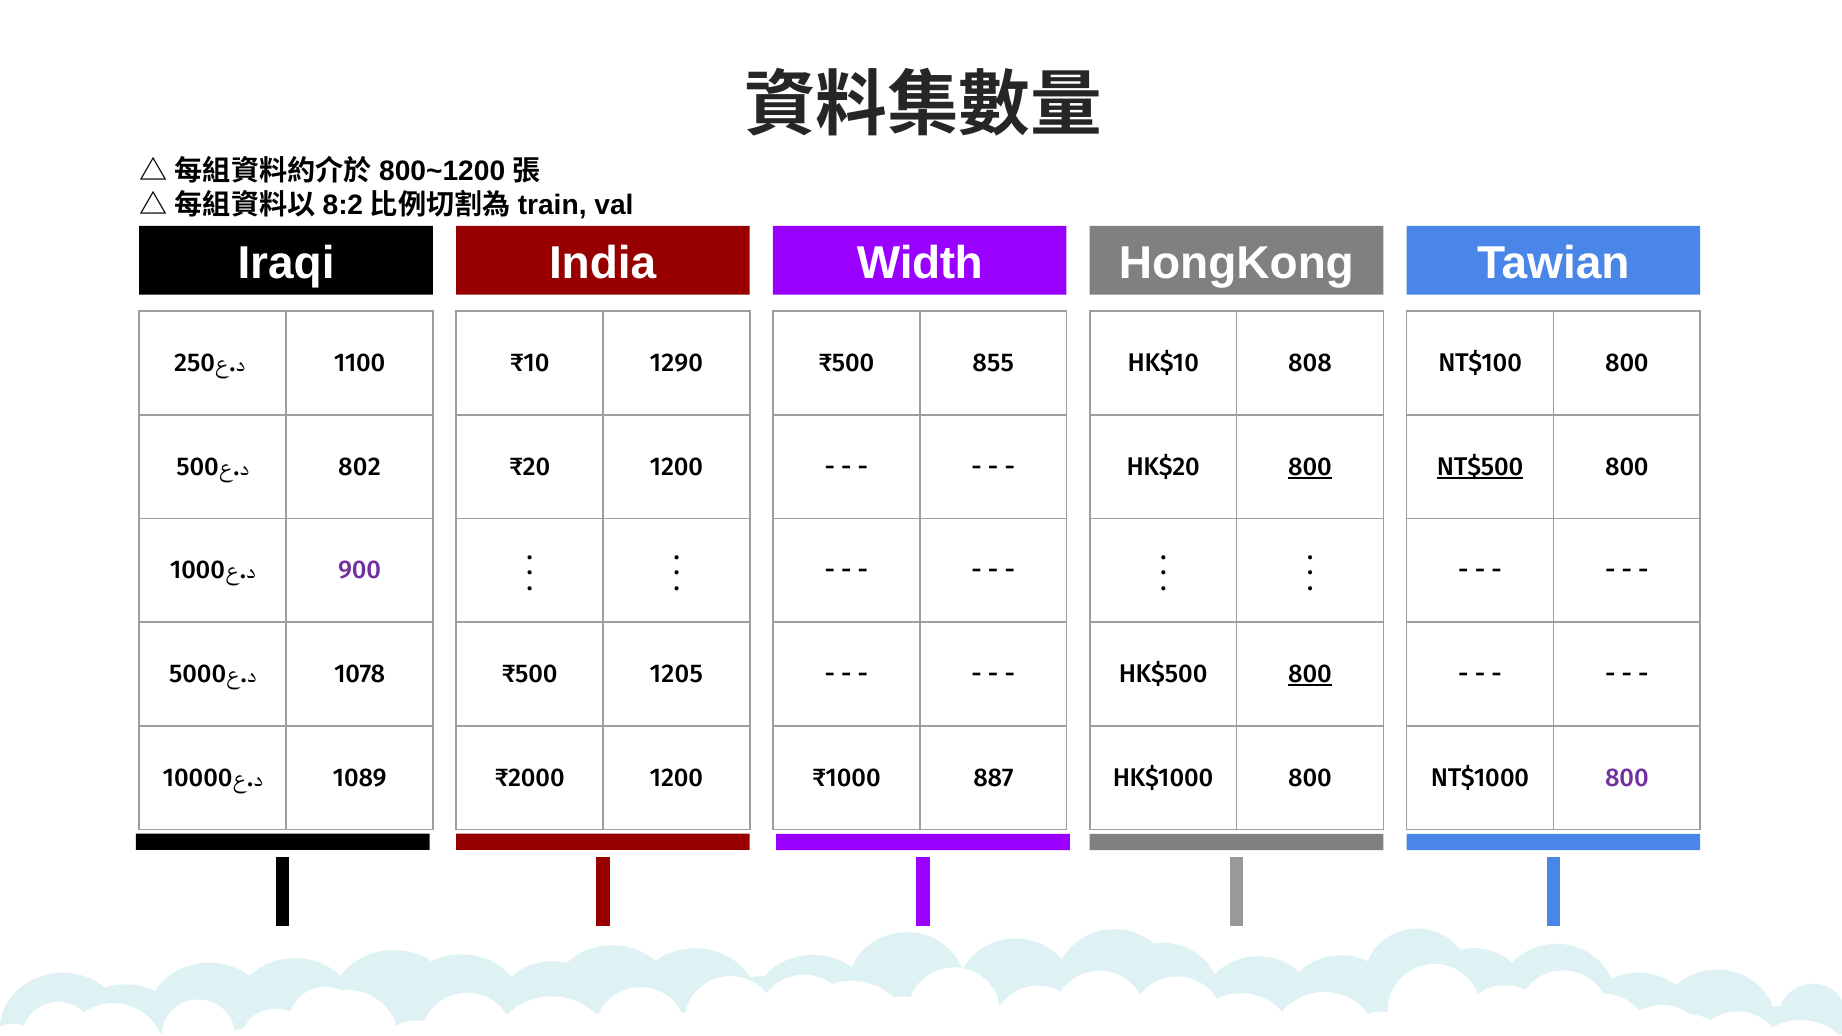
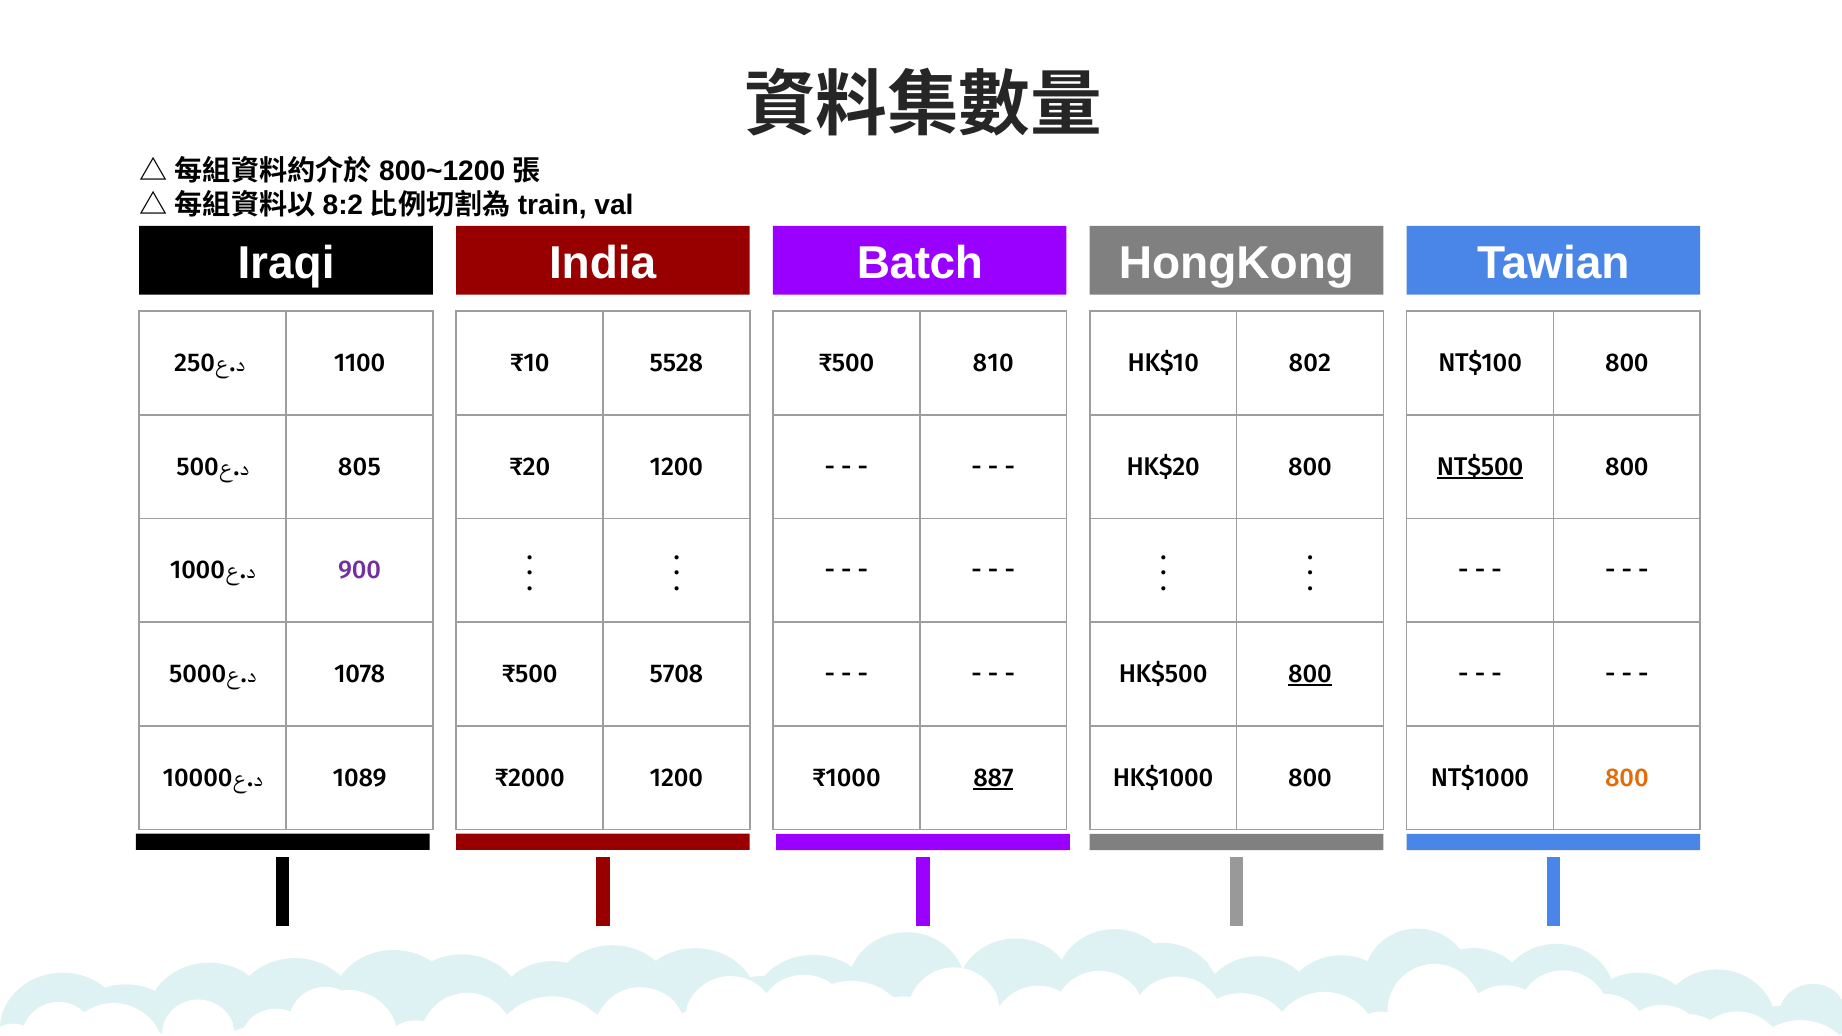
Width: Width -> Batch (920, 264)
1290: 1290 -> 5528 (676, 363)
855: 855 -> 810 (993, 363)
808: 808 -> 802 (1310, 363)
802: 802 -> 805 (359, 467)
800 underline: present -> none (1310, 467)
1205: 1205 -> 5708 (676, 674)
887 underline: none -> present (993, 778)
800 colour: purple -> orange (1627, 778)
